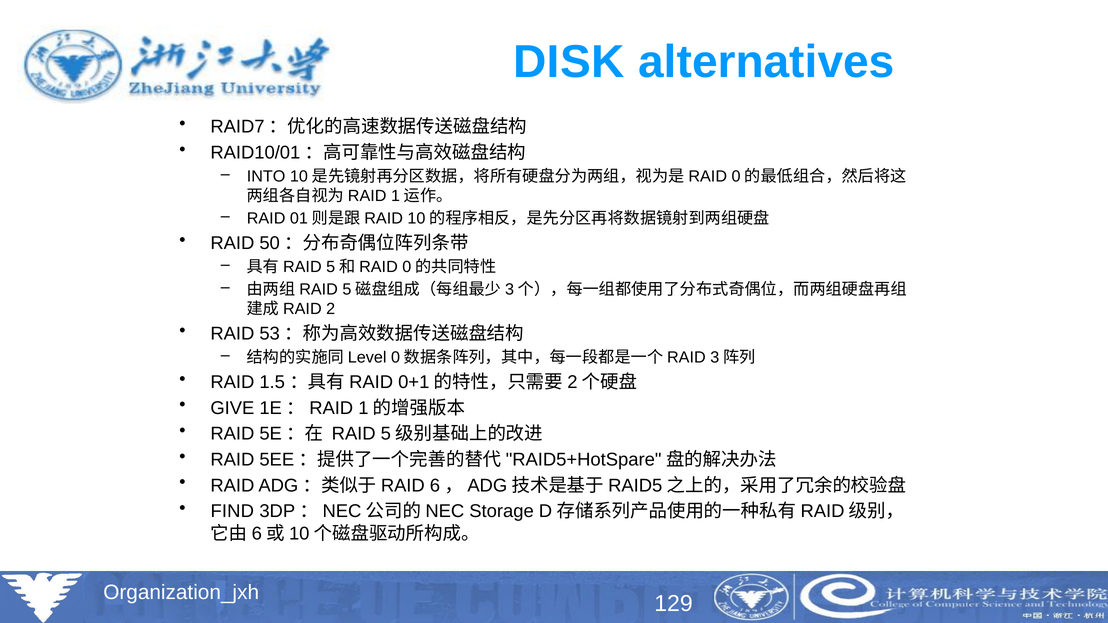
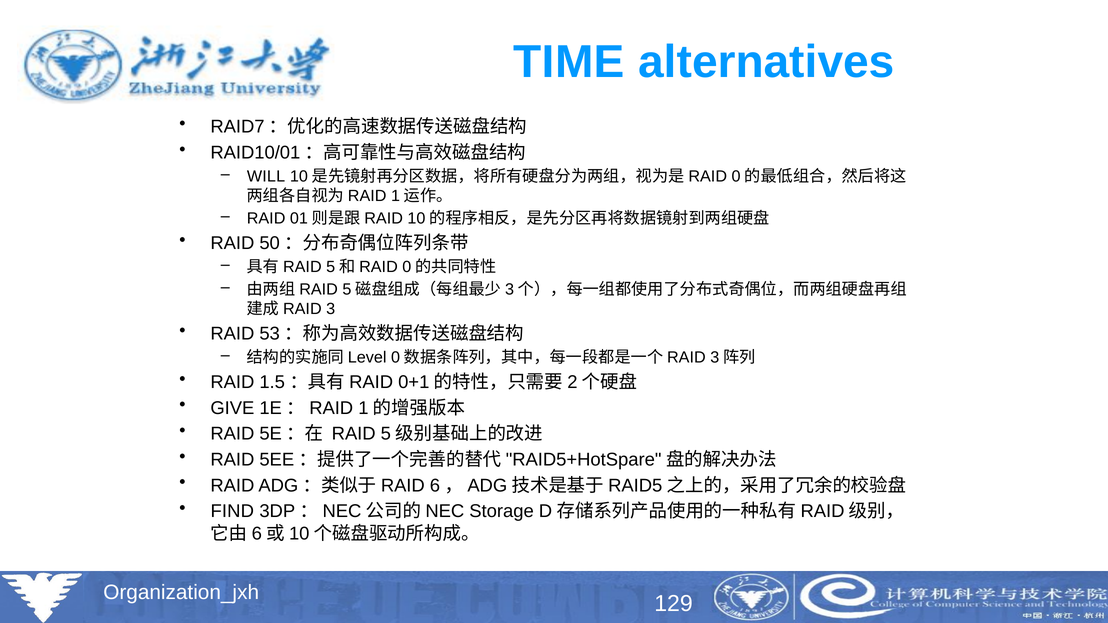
DISK: DISK -> TIME (569, 62)
INTO: INTO -> WILL (266, 177)
2: 2 -> 3 (331, 309)
